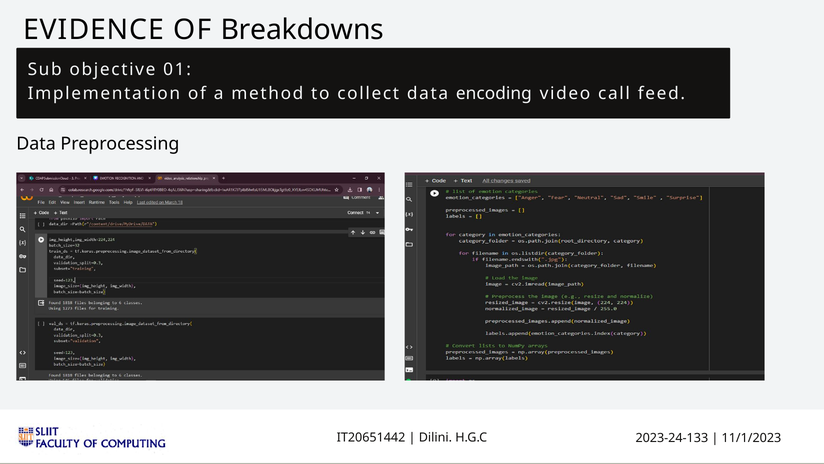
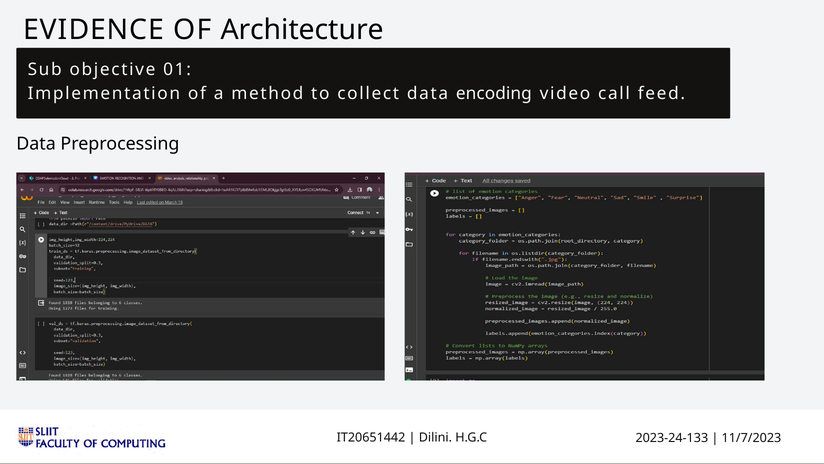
Breakdowns: Breakdowns -> Architecture (302, 30)
11/1/2023: 11/1/2023 -> 11/7/2023 (751, 438)
